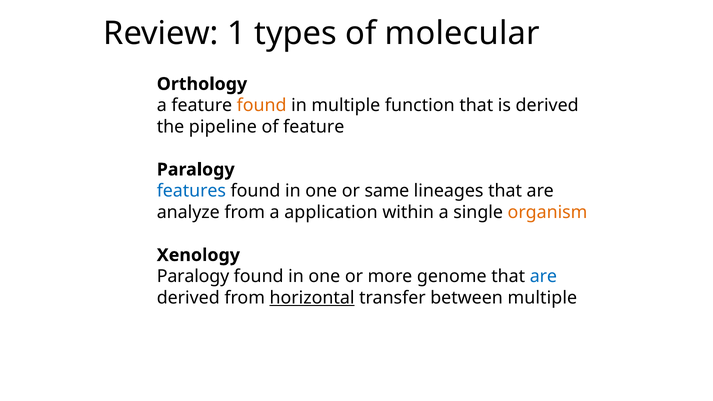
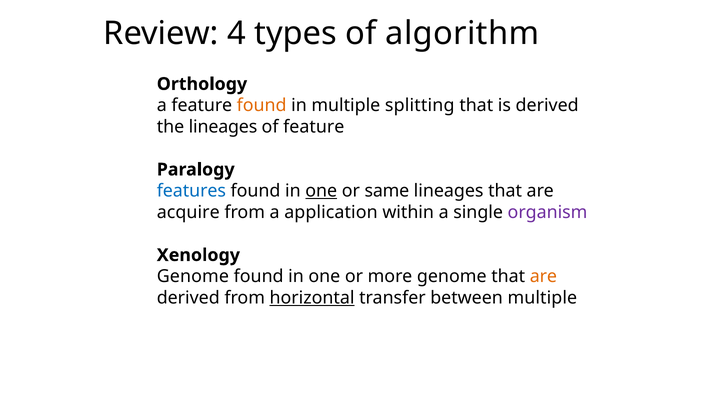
1: 1 -> 4 (236, 33)
molecular: molecular -> algorithm (462, 33)
function: function -> splitting (420, 105)
the pipeline: pipeline -> lineages (223, 127)
one underline: none -> present (321, 191)
analyze: analyze -> acquire (188, 212)
organism colour: orange -> purple (548, 212)
Paralogy: Paralogy -> Genome (193, 277)
are colour: blue -> orange (543, 277)
